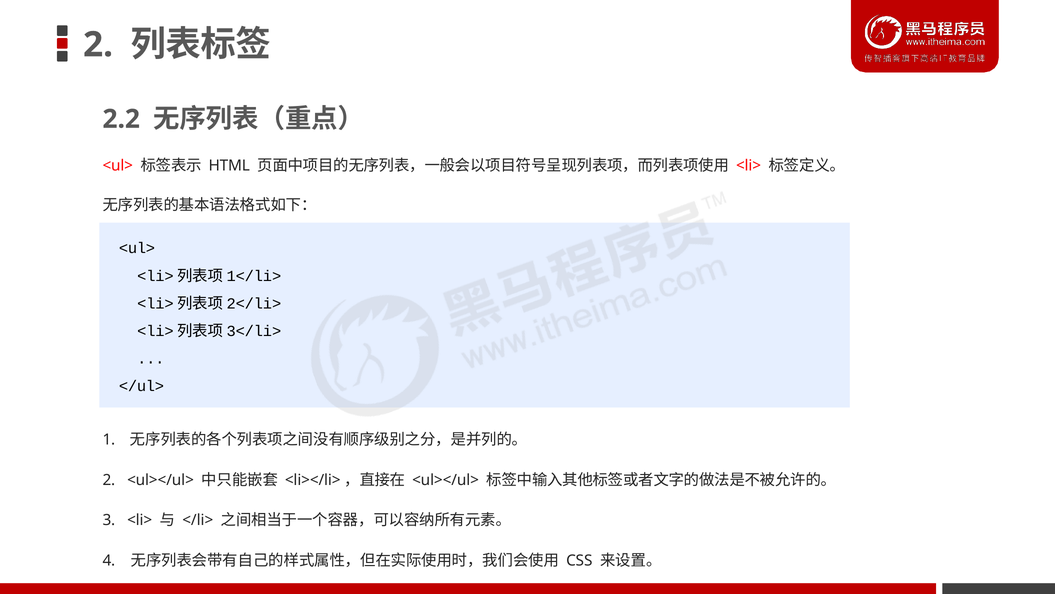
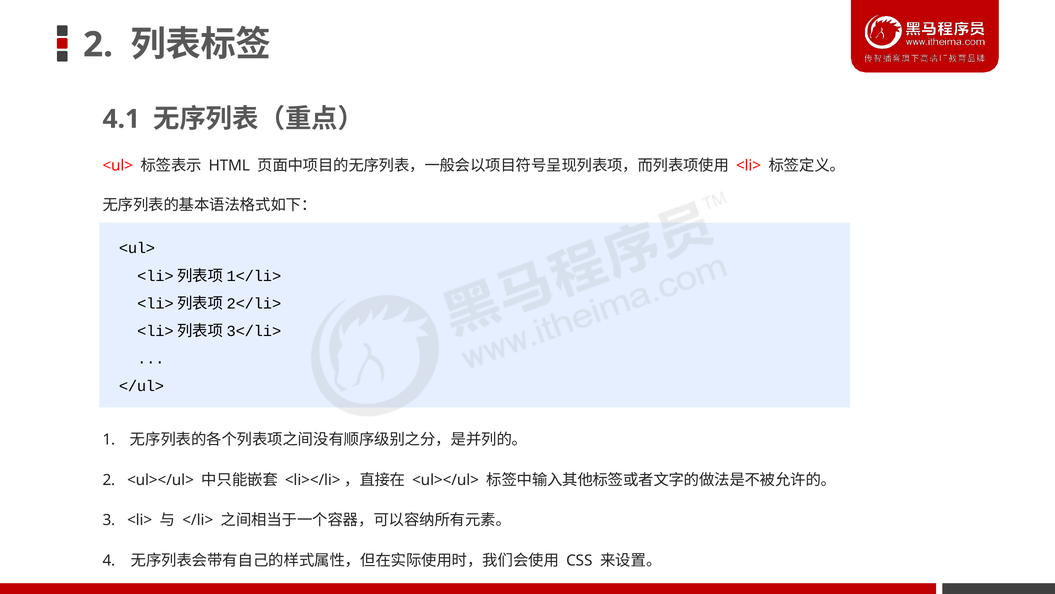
2.2: 2.2 -> 4.1 (121, 119)
